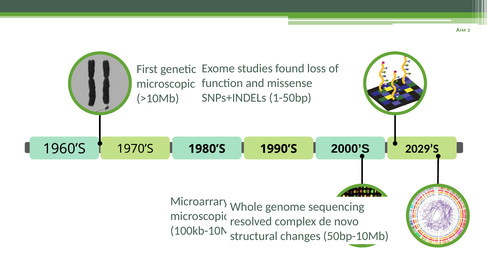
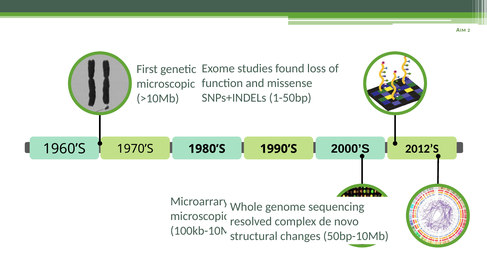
2029’S: 2029’S -> 2012’S (422, 149)
